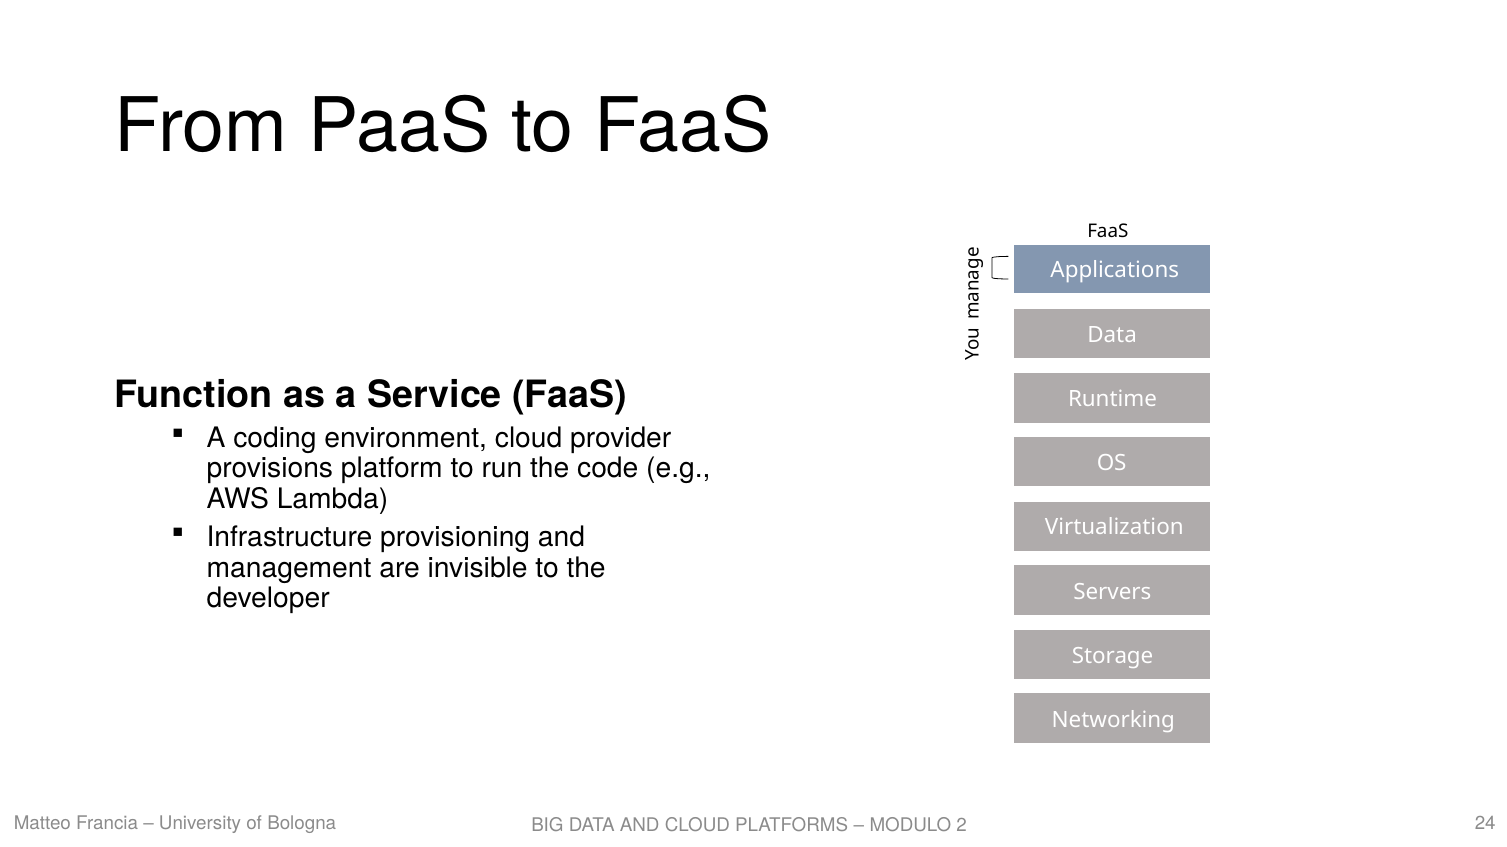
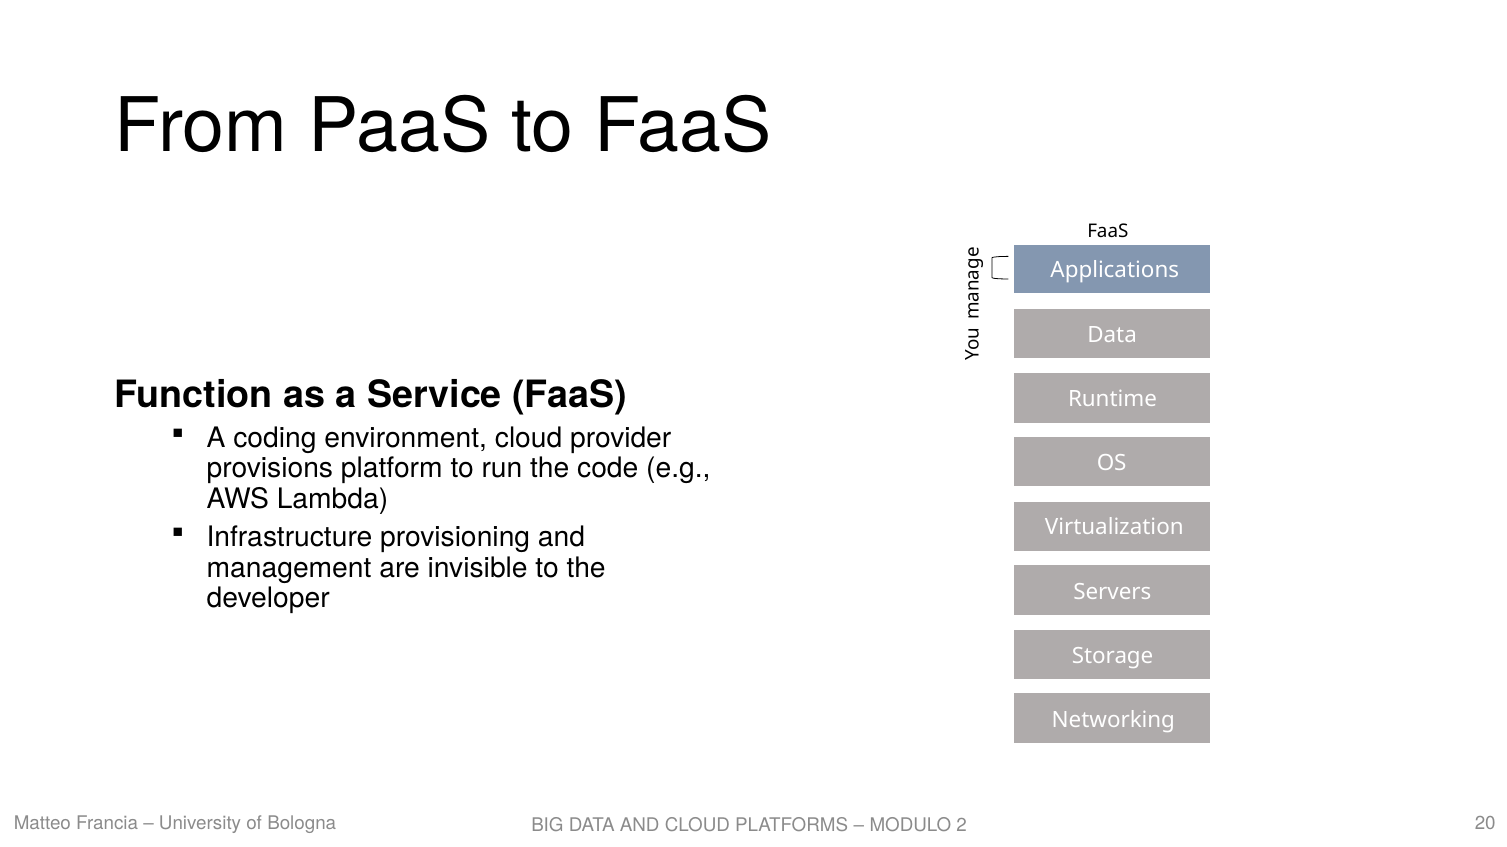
24: 24 -> 20 (1485, 824)
